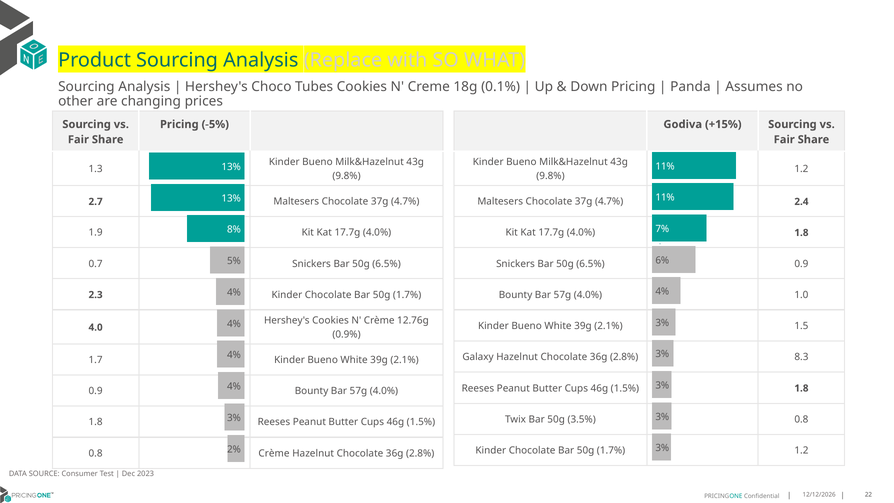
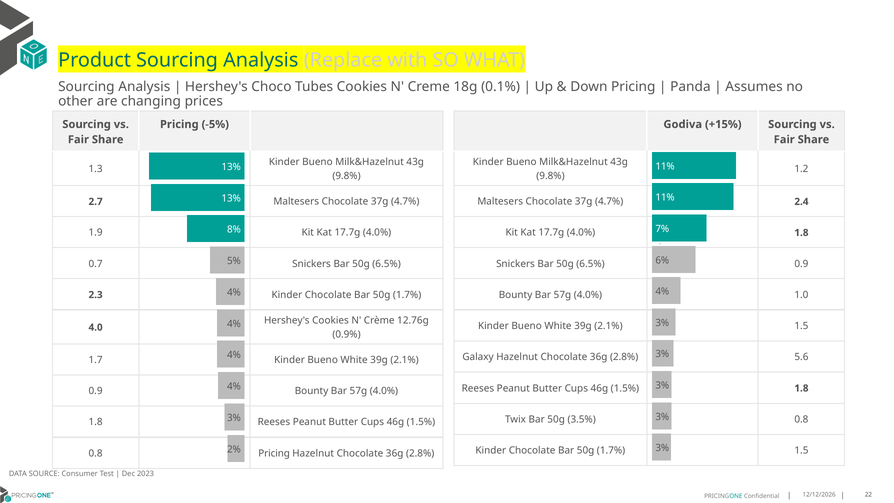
8.3: 8.3 -> 5.6 (801, 357)
1.7% 1.2: 1.2 -> 1.5 (801, 450)
0.8 Crème: Crème -> Pricing (274, 453)
